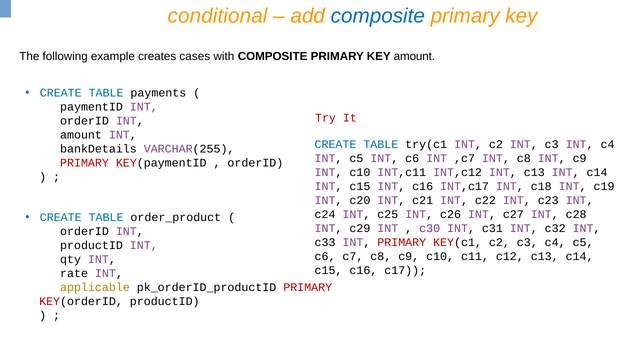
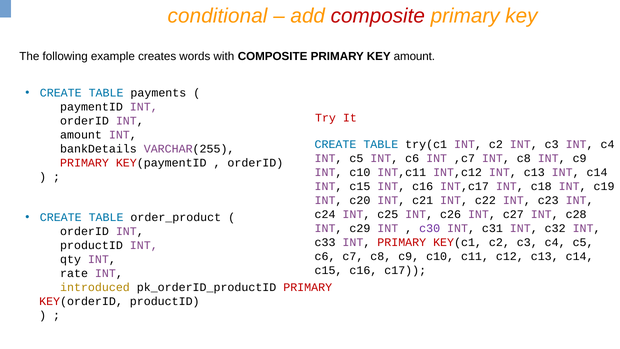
composite colour: blue -> red (378, 16)
cases: cases -> words (195, 56)
applicable: applicable -> introduced (95, 287)
